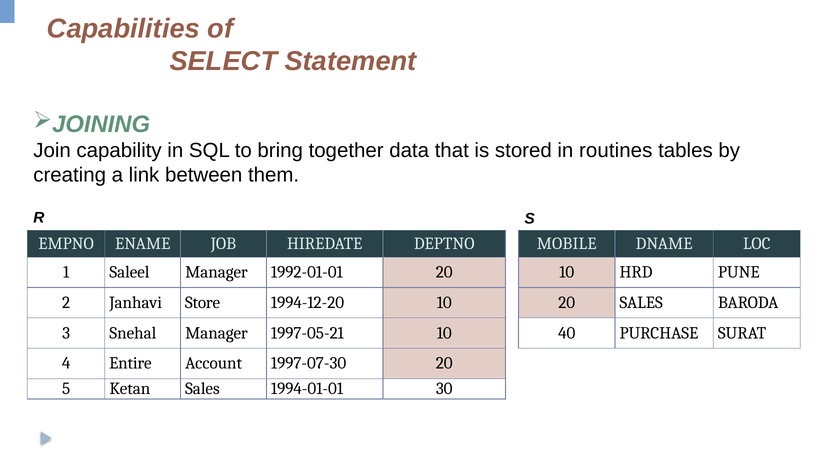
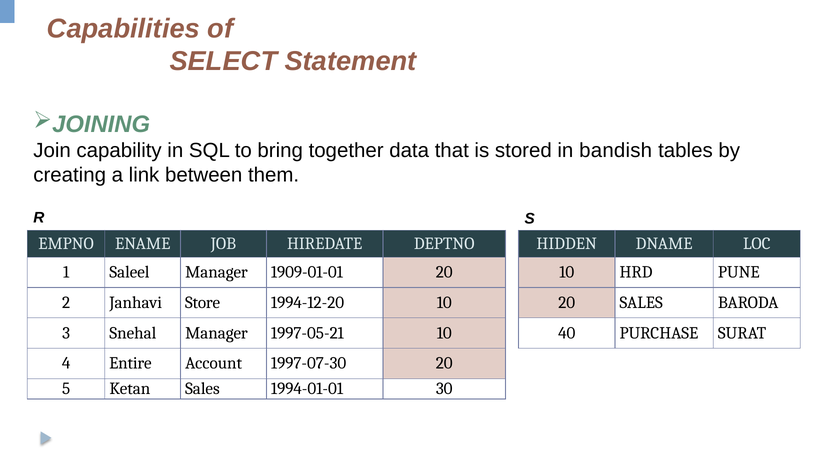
routines: routines -> bandish (616, 151)
MOBILE: MOBILE -> HIDDEN (567, 244)
1992-01-01: 1992-01-01 -> 1909-01-01 (307, 272)
